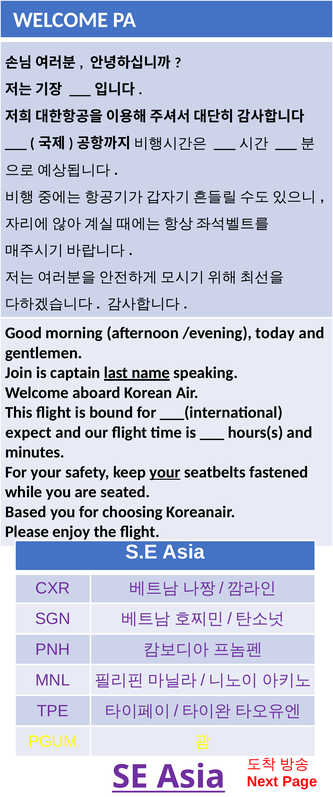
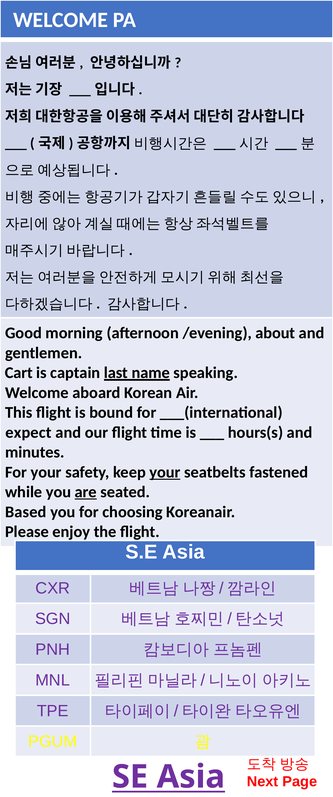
today: today -> about (275, 333)
Join: Join -> Cart (19, 373)
are underline: none -> present (86, 492)
